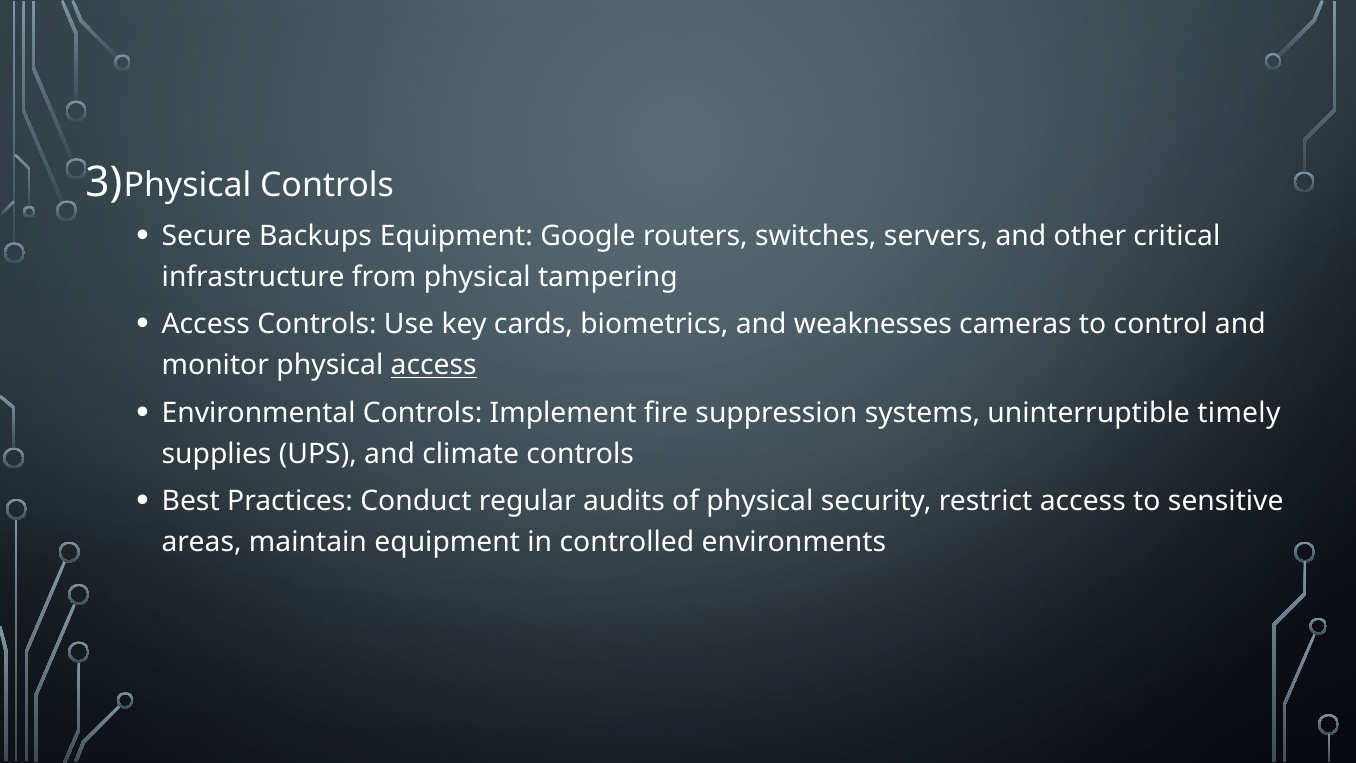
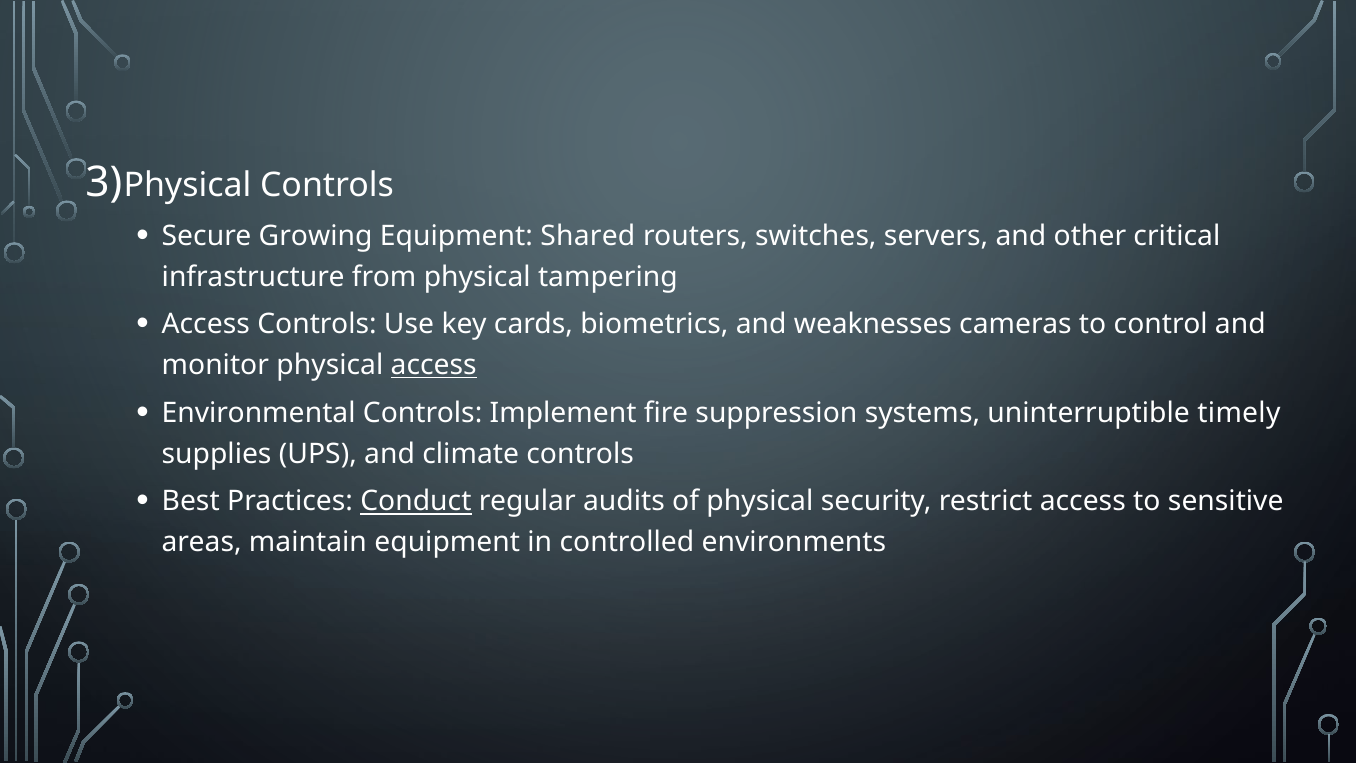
Backups: Backups -> Growing (316, 236)
Google: Google -> Shared (588, 236)
Conduct underline: none -> present (416, 501)
